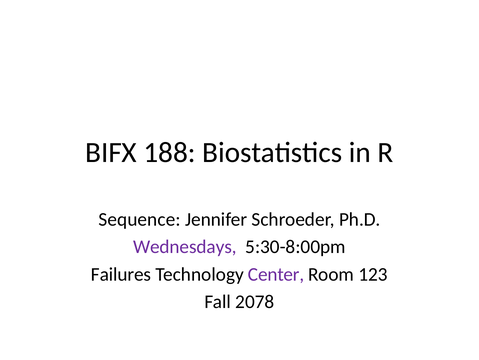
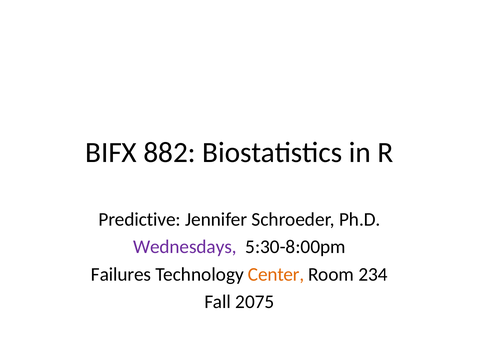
188: 188 -> 882 (170, 152)
Sequence: Sequence -> Predictive (140, 219)
Center colour: purple -> orange (276, 274)
123: 123 -> 234 (373, 274)
2078: 2078 -> 2075 (255, 301)
